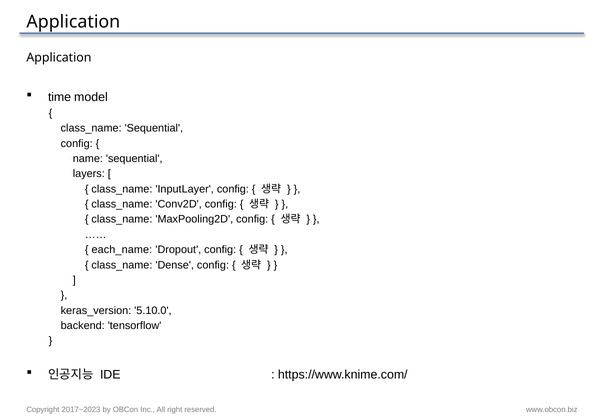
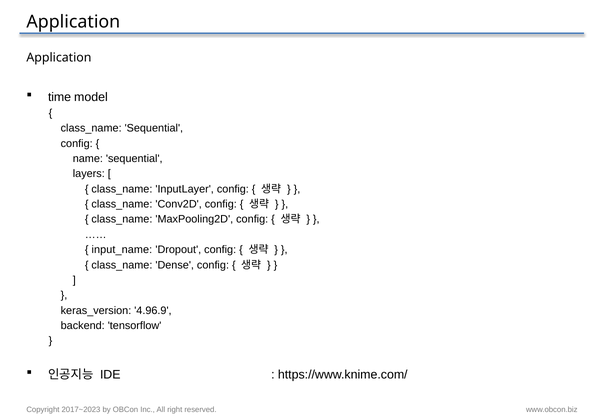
each_name: each_name -> input_name (122, 250)
5.10.0: 5.10.0 -> 4.96.9 (153, 311)
